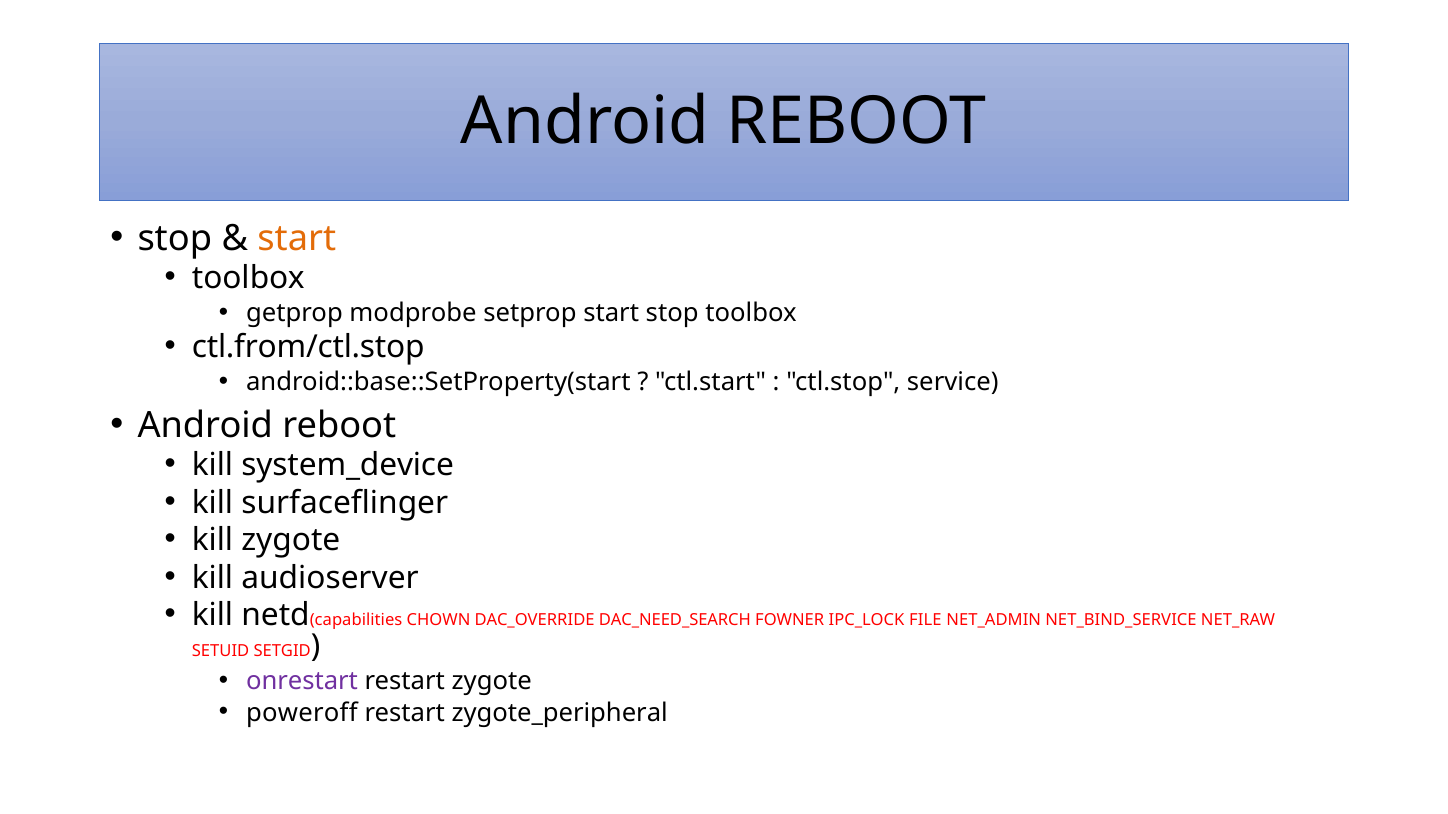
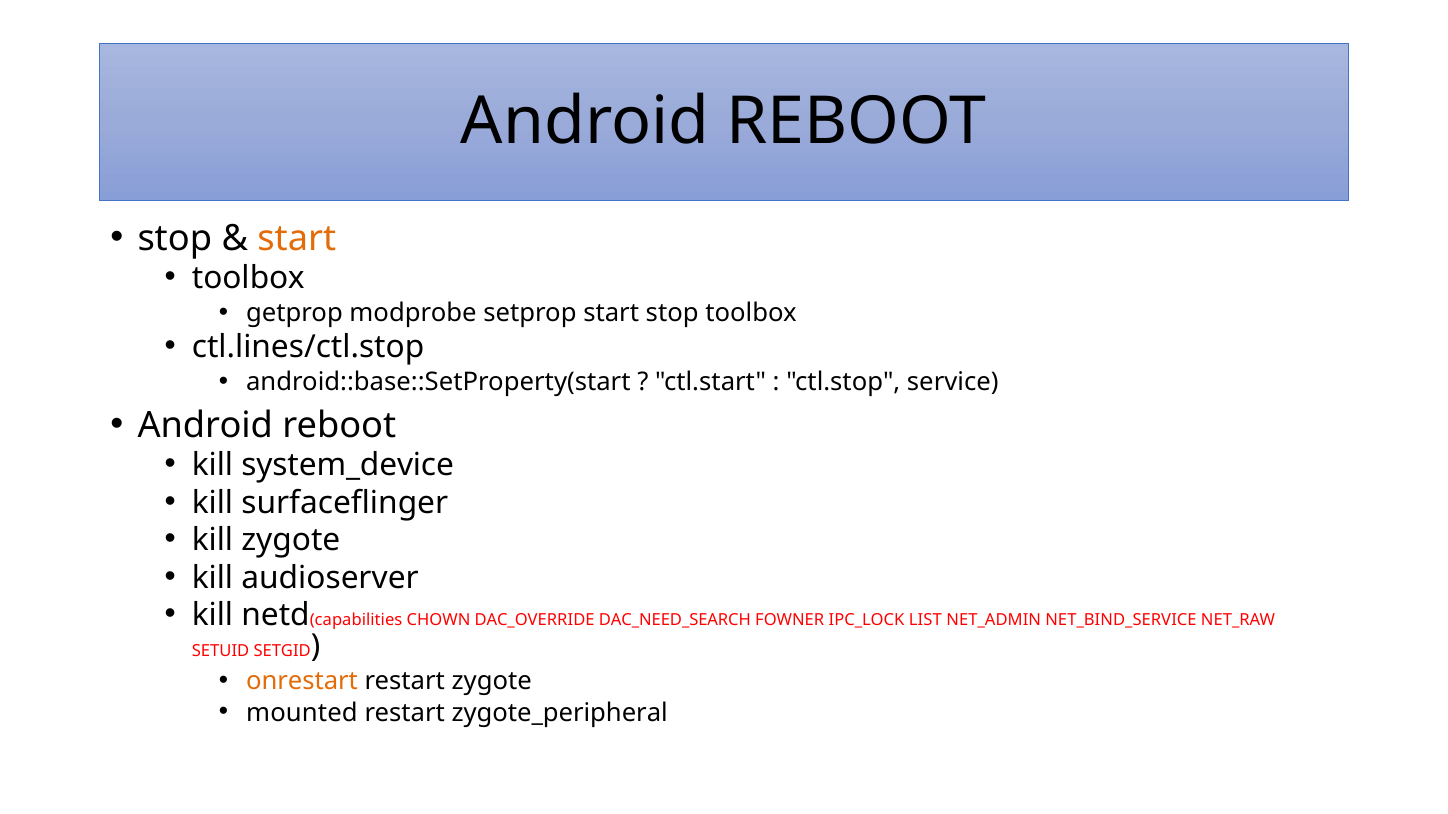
ctl.from/ctl.stop: ctl.from/ctl.stop -> ctl.lines/ctl.stop (308, 348)
FILE: FILE -> LIST (925, 621)
onrestart colour: purple -> orange (302, 681)
poweroff: poweroff -> mounted (302, 713)
